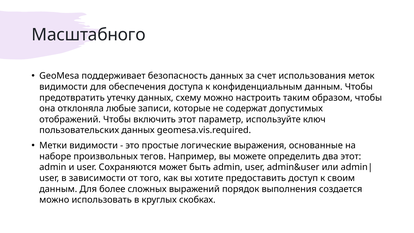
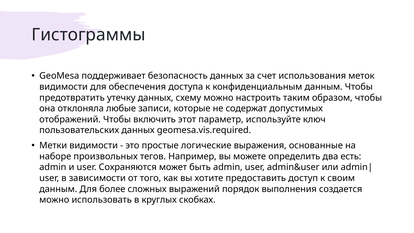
Масштабного: Масштабного -> Гистограммы (88, 35)
два этот: этот -> есть (351, 156)
